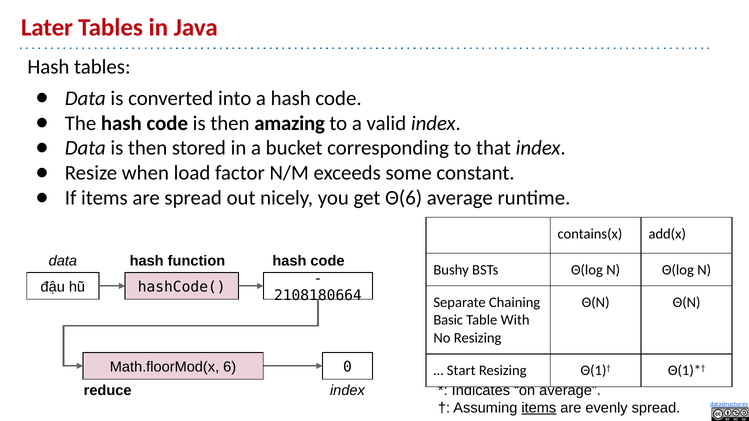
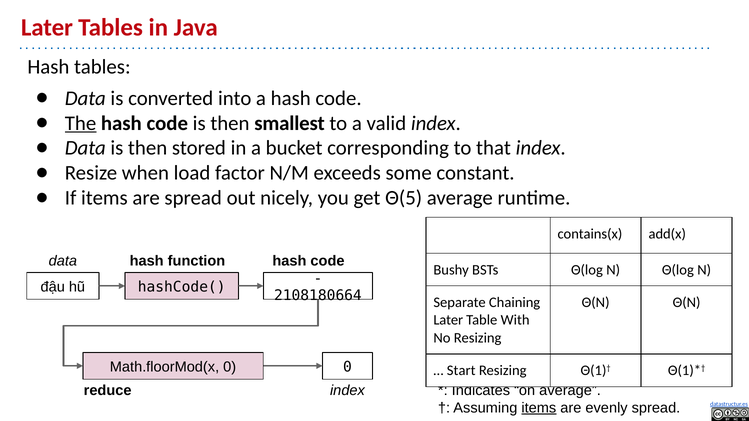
The underline: none -> present (81, 123)
amazing: amazing -> smallest (290, 123)
Θ(6: Θ(6 -> Θ(5 (404, 198)
Basic: Basic -> Later (448, 320)
Math.floorMod(x 6: 6 -> 0 (230, 367)
